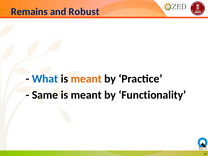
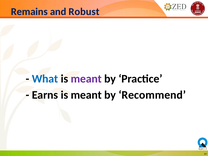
meant colour: orange -> purple (86, 79)
Same: Same -> Earns (45, 95)
Functionality: Functionality -> Recommend (152, 95)
